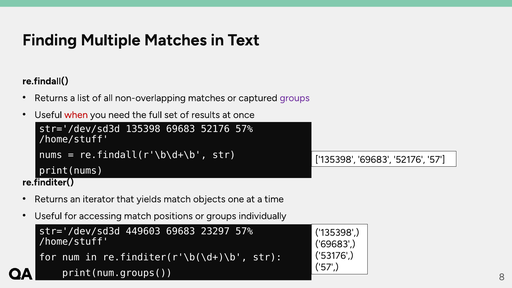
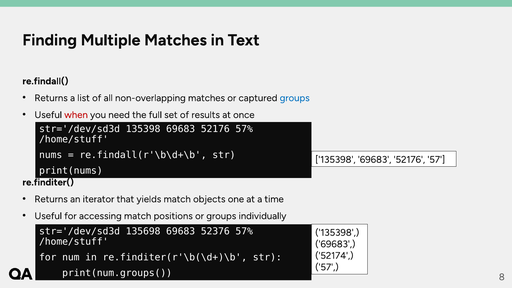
groups colour: purple -> blue (295, 98)
449603: 449603 -> 135698 (143, 231)
23297: 23297 -> 52376 (215, 231)
53176: 53176 -> 52174 (334, 256)
